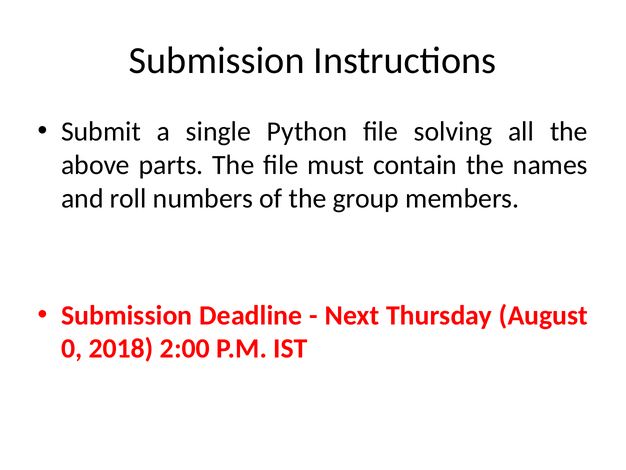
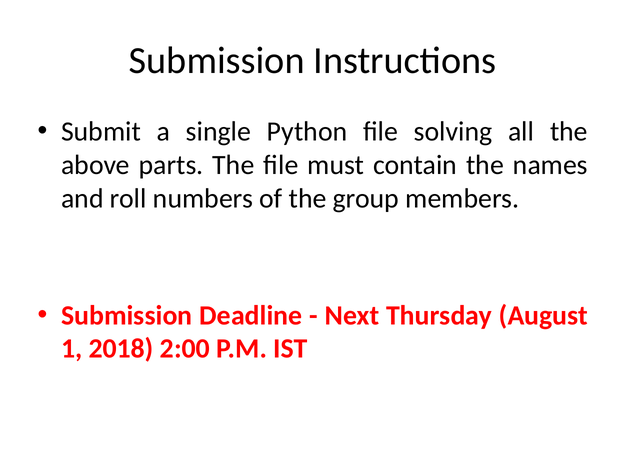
0: 0 -> 1 (72, 348)
